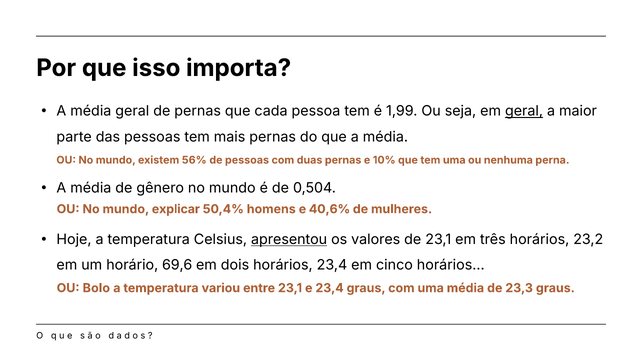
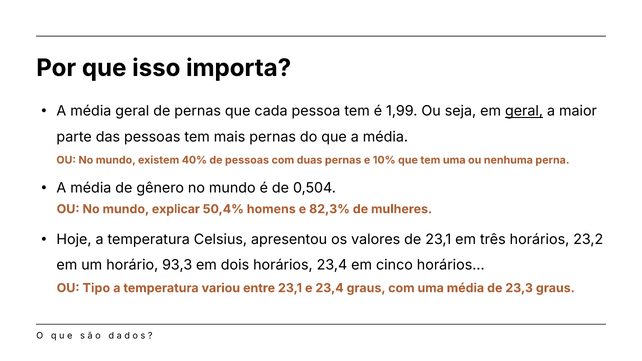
56%: 56% -> 40% (194, 160)
40,6%: 40,6% -> 82,3% (329, 209)
apresentou underline: present -> none (289, 240)
69,6: 69,6 -> 93,3 (177, 265)
Bolo: Bolo -> Tipo (96, 288)
